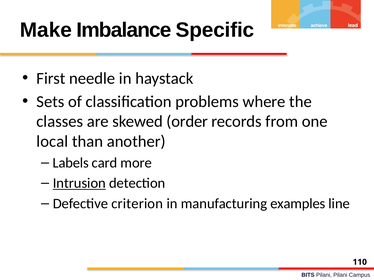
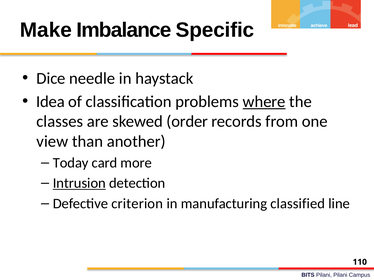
First: First -> Dice (51, 78)
Sets: Sets -> Idea (50, 102)
where underline: none -> present (264, 102)
local: local -> view (52, 142)
Labels: Labels -> Today (71, 163)
examples: examples -> classified (298, 204)
